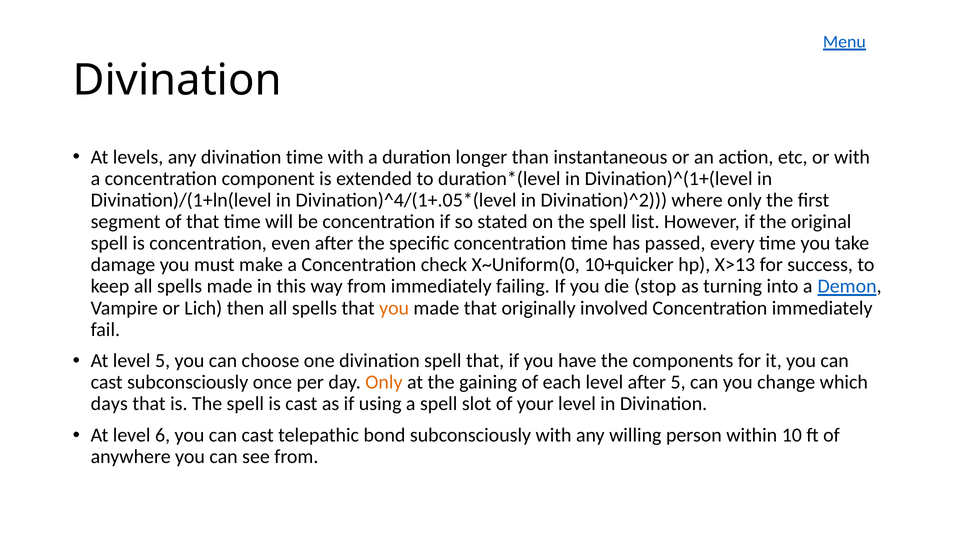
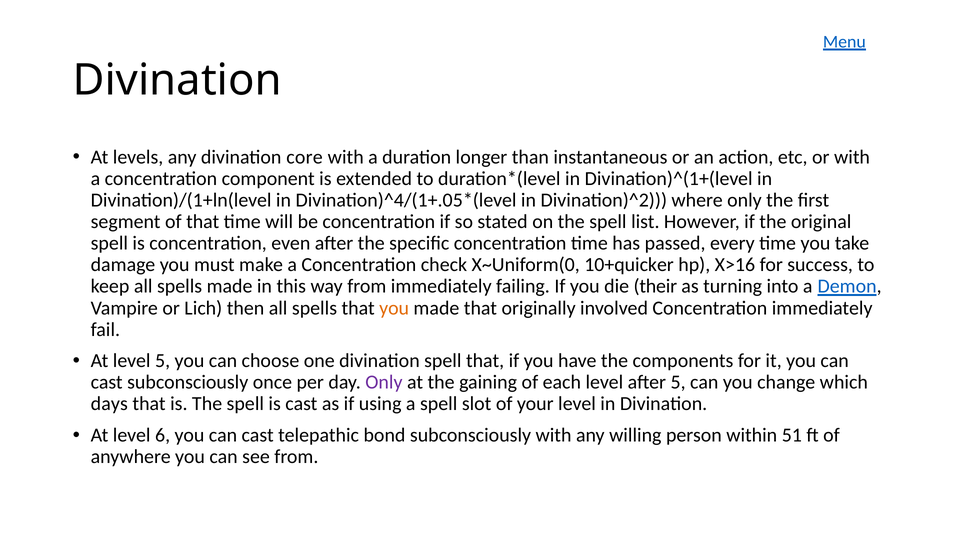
divination time: time -> core (304, 157)
X>13: X>13 -> X>16 (735, 265)
stop: stop -> their (655, 286)
Only colour: orange -> purple (384, 382)
10: 10 -> 51 (792, 435)
